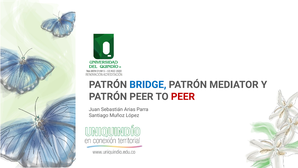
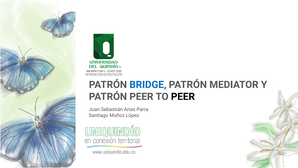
PEER colour: red -> black (183, 96)
